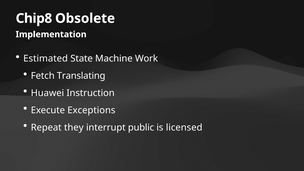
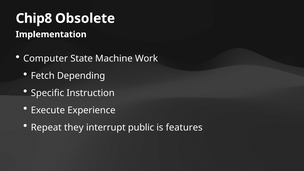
Estimated: Estimated -> Computer (46, 59)
Translating: Translating -> Depending (81, 76)
Huawei: Huawei -> Specific (47, 93)
Exceptions: Exceptions -> Experience (91, 110)
licensed: licensed -> features (184, 127)
